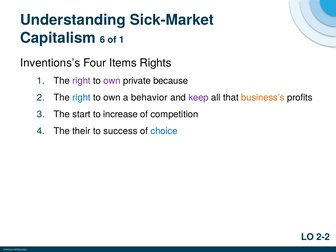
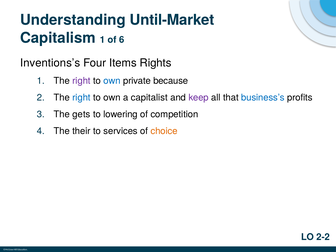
Sick-Market: Sick-Market -> Until-Market (172, 20)
Capitalism 6: 6 -> 1 (103, 40)
of 1: 1 -> 6 (122, 40)
own colour: purple -> blue (112, 81)
behavior: behavior -> capitalist (149, 97)
business’s colour: orange -> blue (263, 97)
start: start -> gets (81, 114)
increase: increase -> lowering (121, 114)
success: success -> services (121, 131)
choice colour: blue -> orange (164, 131)
